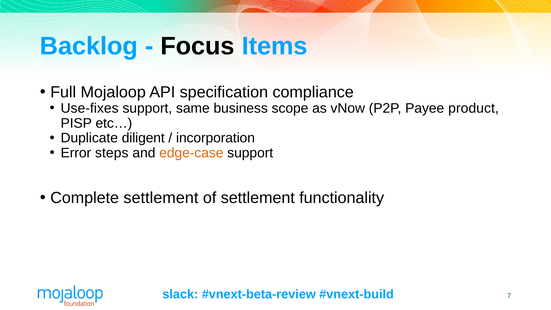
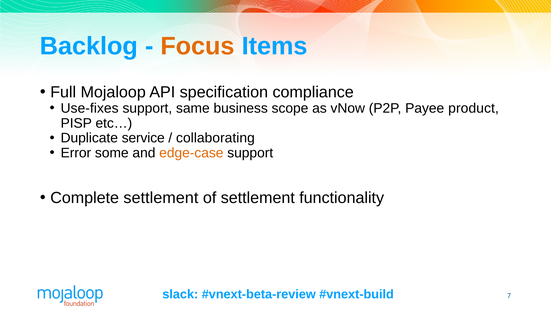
Focus colour: black -> orange (198, 46)
diligent: diligent -> service (143, 138)
incorporation: incorporation -> collaborating (215, 138)
steps: steps -> some (112, 153)
